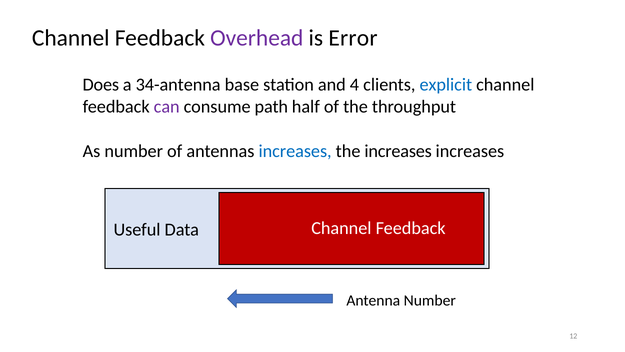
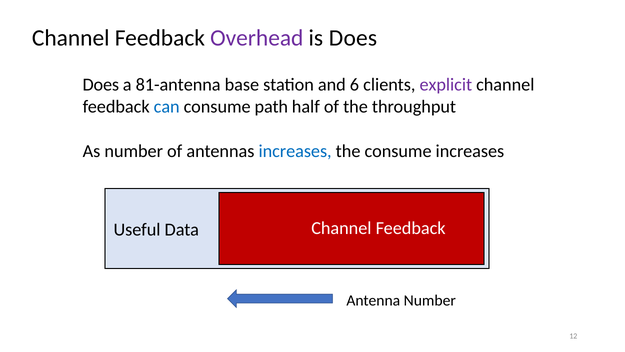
is Error: Error -> Does (353, 38)
34-antenna: 34-antenna -> 81-antenna (178, 85)
4: 4 -> 6 (354, 85)
explicit colour: blue -> purple (446, 85)
can colour: purple -> blue (167, 107)
the increases: increases -> consume (398, 151)
